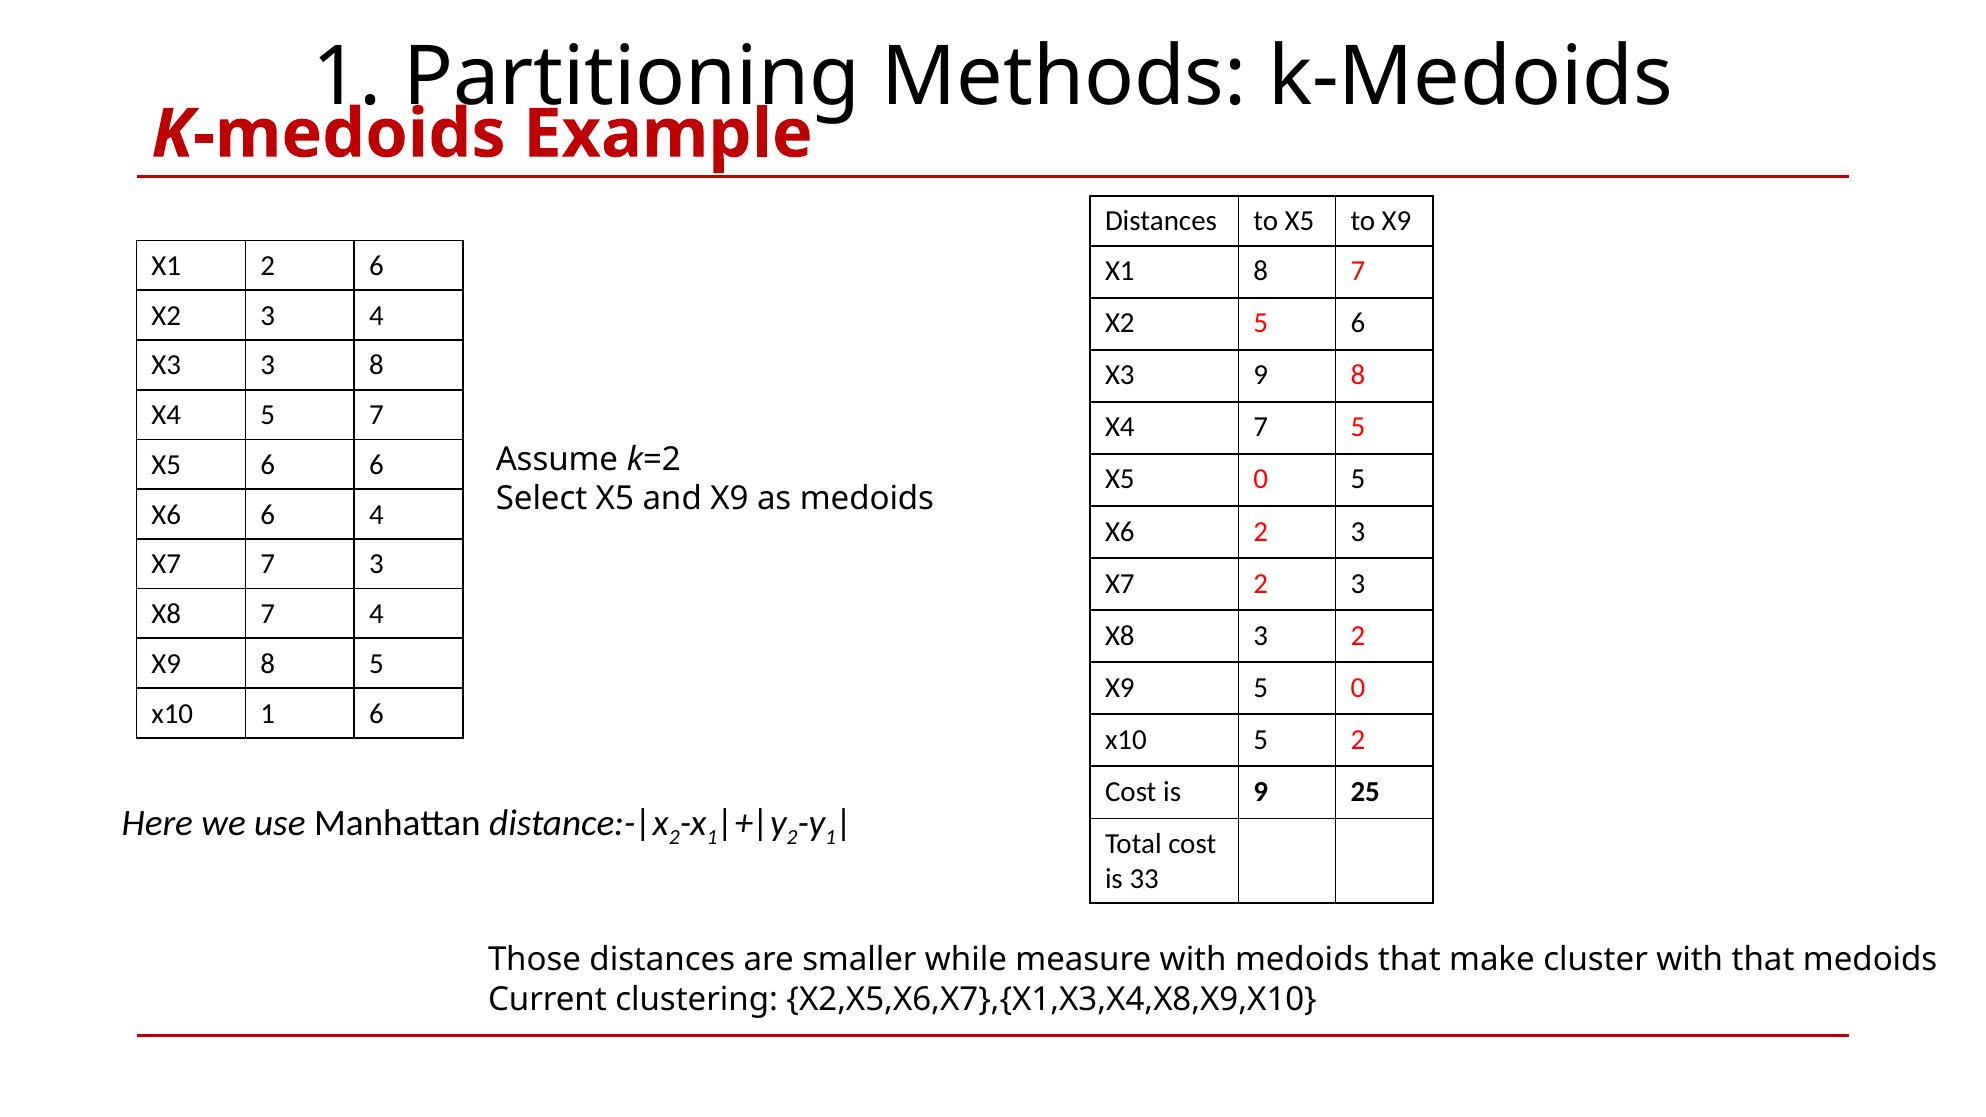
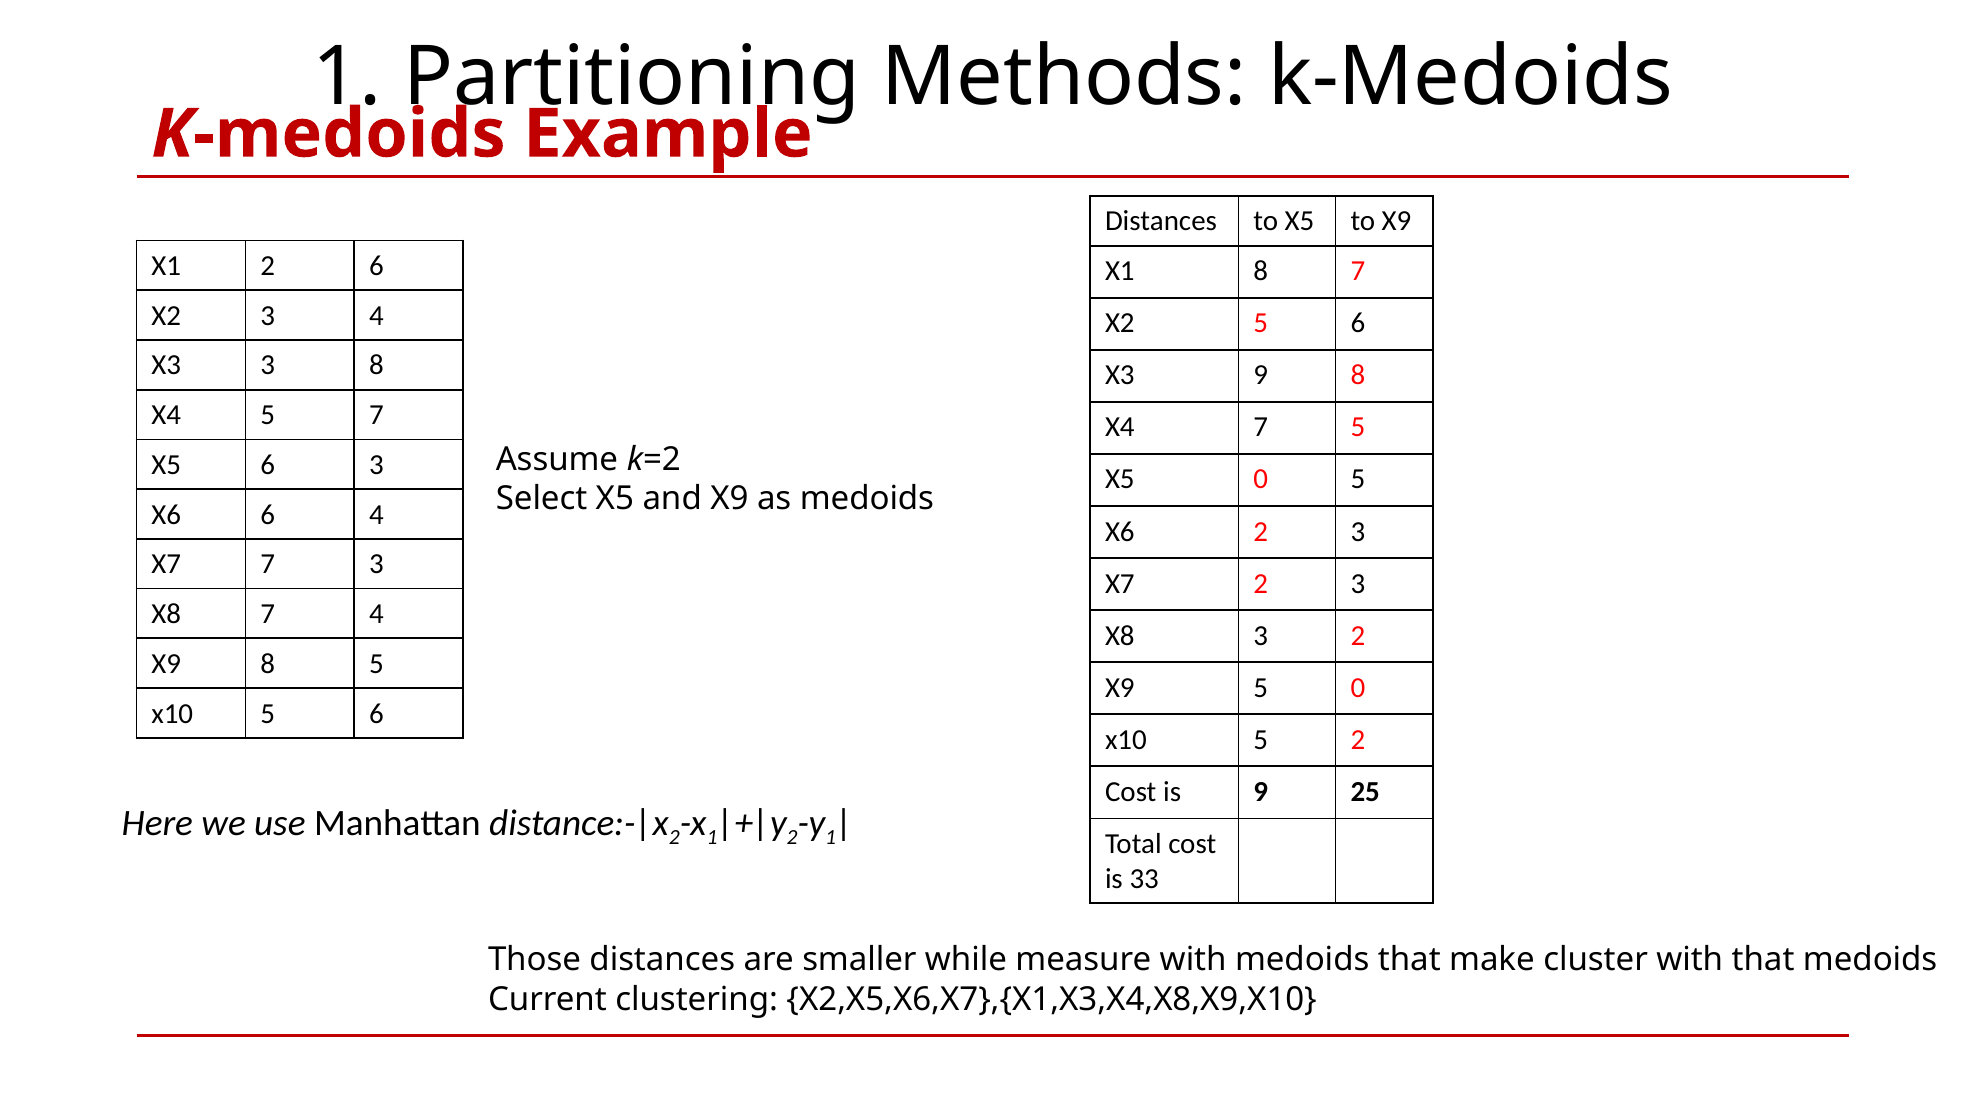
6 6: 6 -> 3 (377, 465)
1: 1 -> 5 (268, 714)
